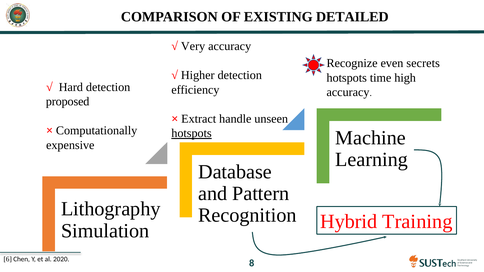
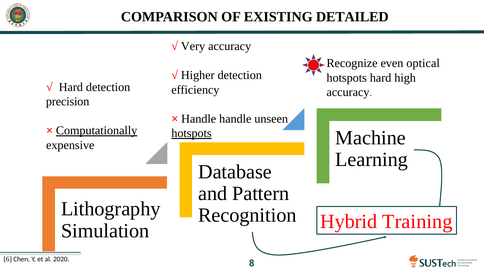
secrets: secrets -> optical (423, 63)
hotspots time: time -> hard (381, 78)
proposed: proposed -> precision (68, 102)
Extract: Extract -> Handle (199, 119)
Computationally underline: none -> present (97, 131)
